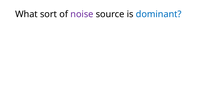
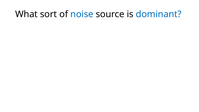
noise colour: purple -> blue (82, 14)
